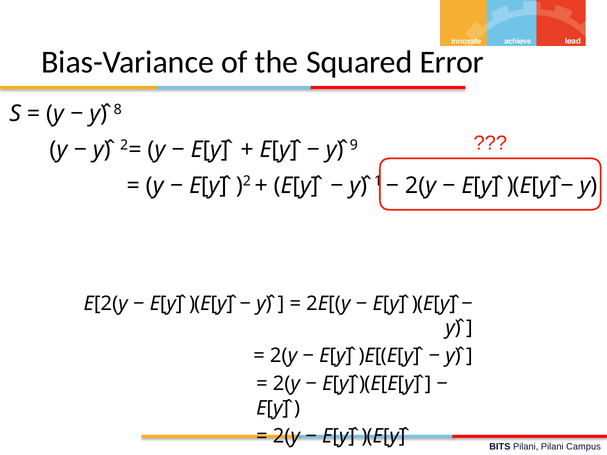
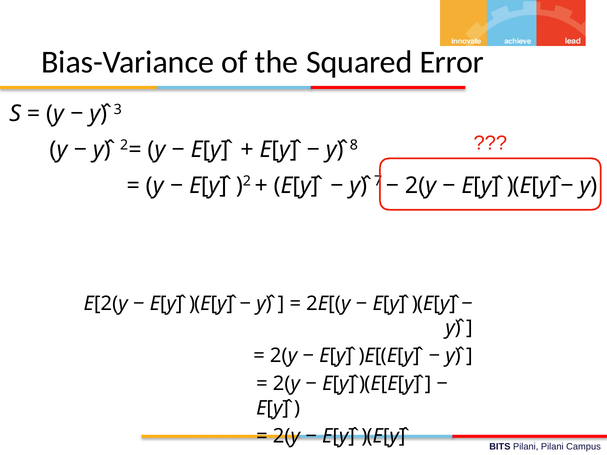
8: 8 -> 3 (118, 109)
9: 9 -> 8 (354, 145)
1: 1 -> 7 (378, 181)
